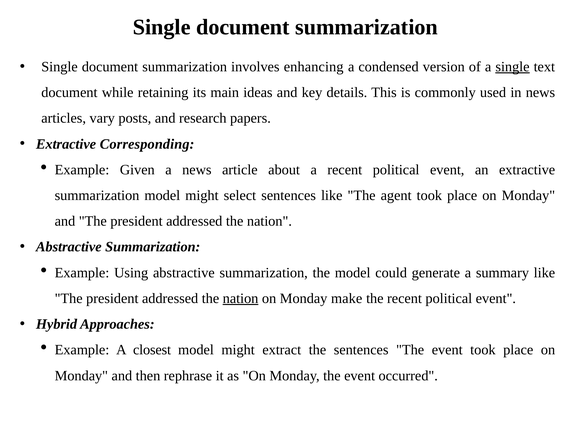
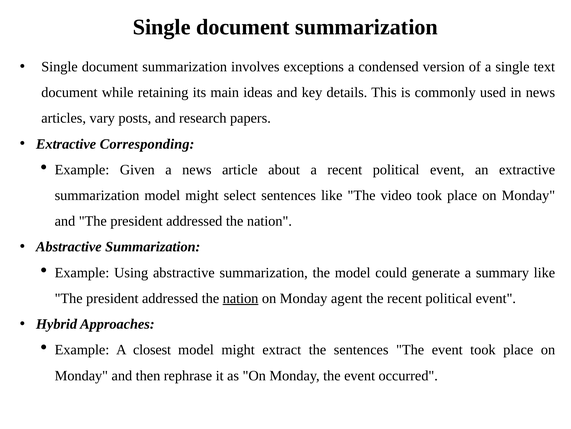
enhancing: enhancing -> exceptions (314, 67)
single underline: present -> none (512, 67)
agent: agent -> video (396, 195)
make: make -> agent (347, 298)
